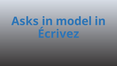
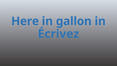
Asks: Asks -> Here (25, 21)
model: model -> gallon (74, 21)
